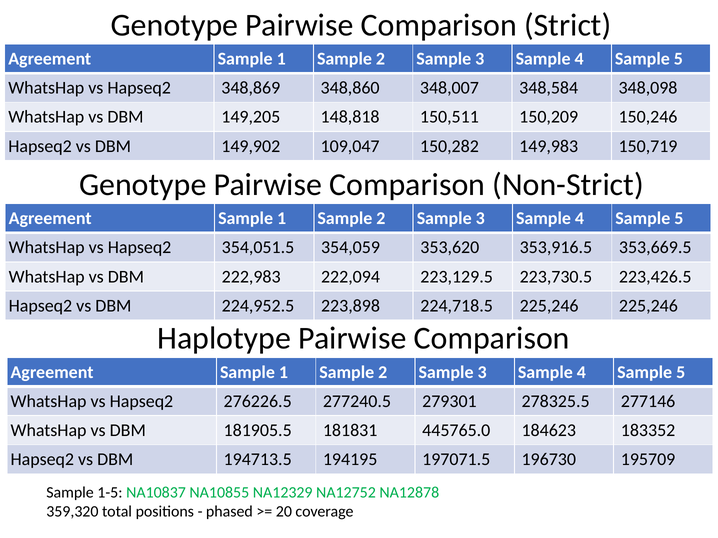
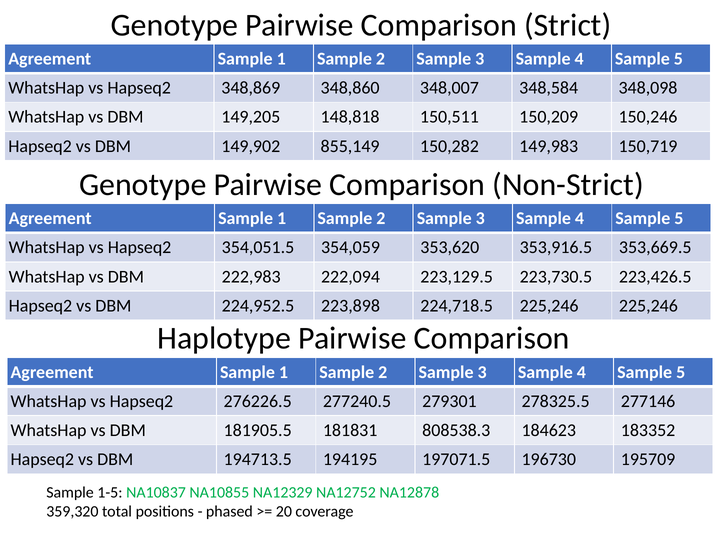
109,047: 109,047 -> 855,149 (350, 146)
445765.0: 445765.0 -> 808538.3 (456, 431)
